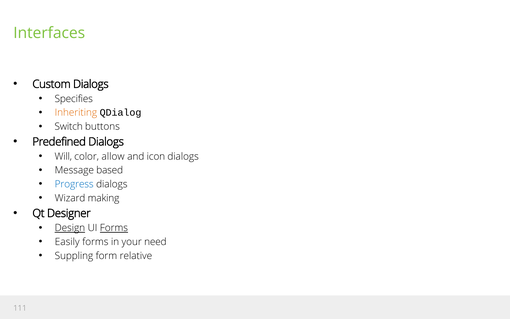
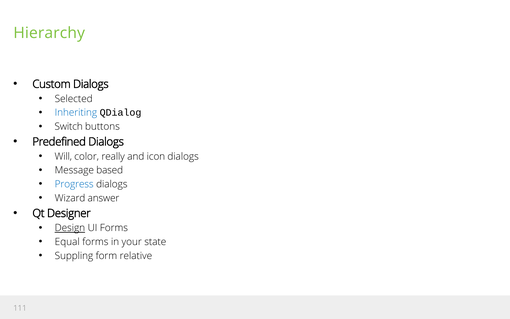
Interfaces: Interfaces -> Hierarchy (49, 33)
Specifies: Specifies -> Selected (74, 99)
Inheriting colour: orange -> blue (76, 113)
allow: allow -> really (113, 156)
making: making -> answer (103, 198)
Forms underline: present -> none (114, 228)
Easily: Easily -> Equal (67, 242)
need: need -> state (155, 242)
